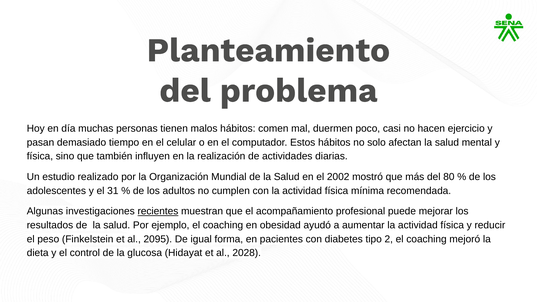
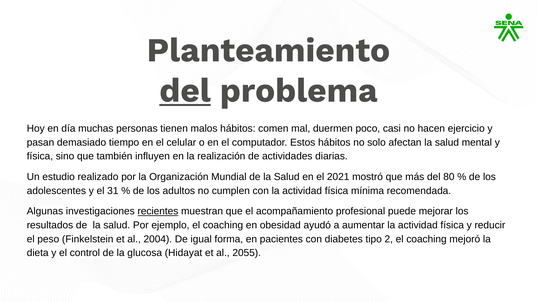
del underline: none -> present (185, 91)
2002: 2002 -> 2021 (338, 177)
2095: 2095 -> 2004 (158, 239)
2028: 2028 -> 2055 (247, 253)
